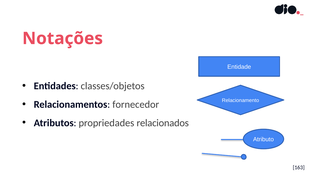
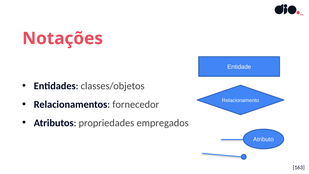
relacionados: relacionados -> empregados (163, 123)
